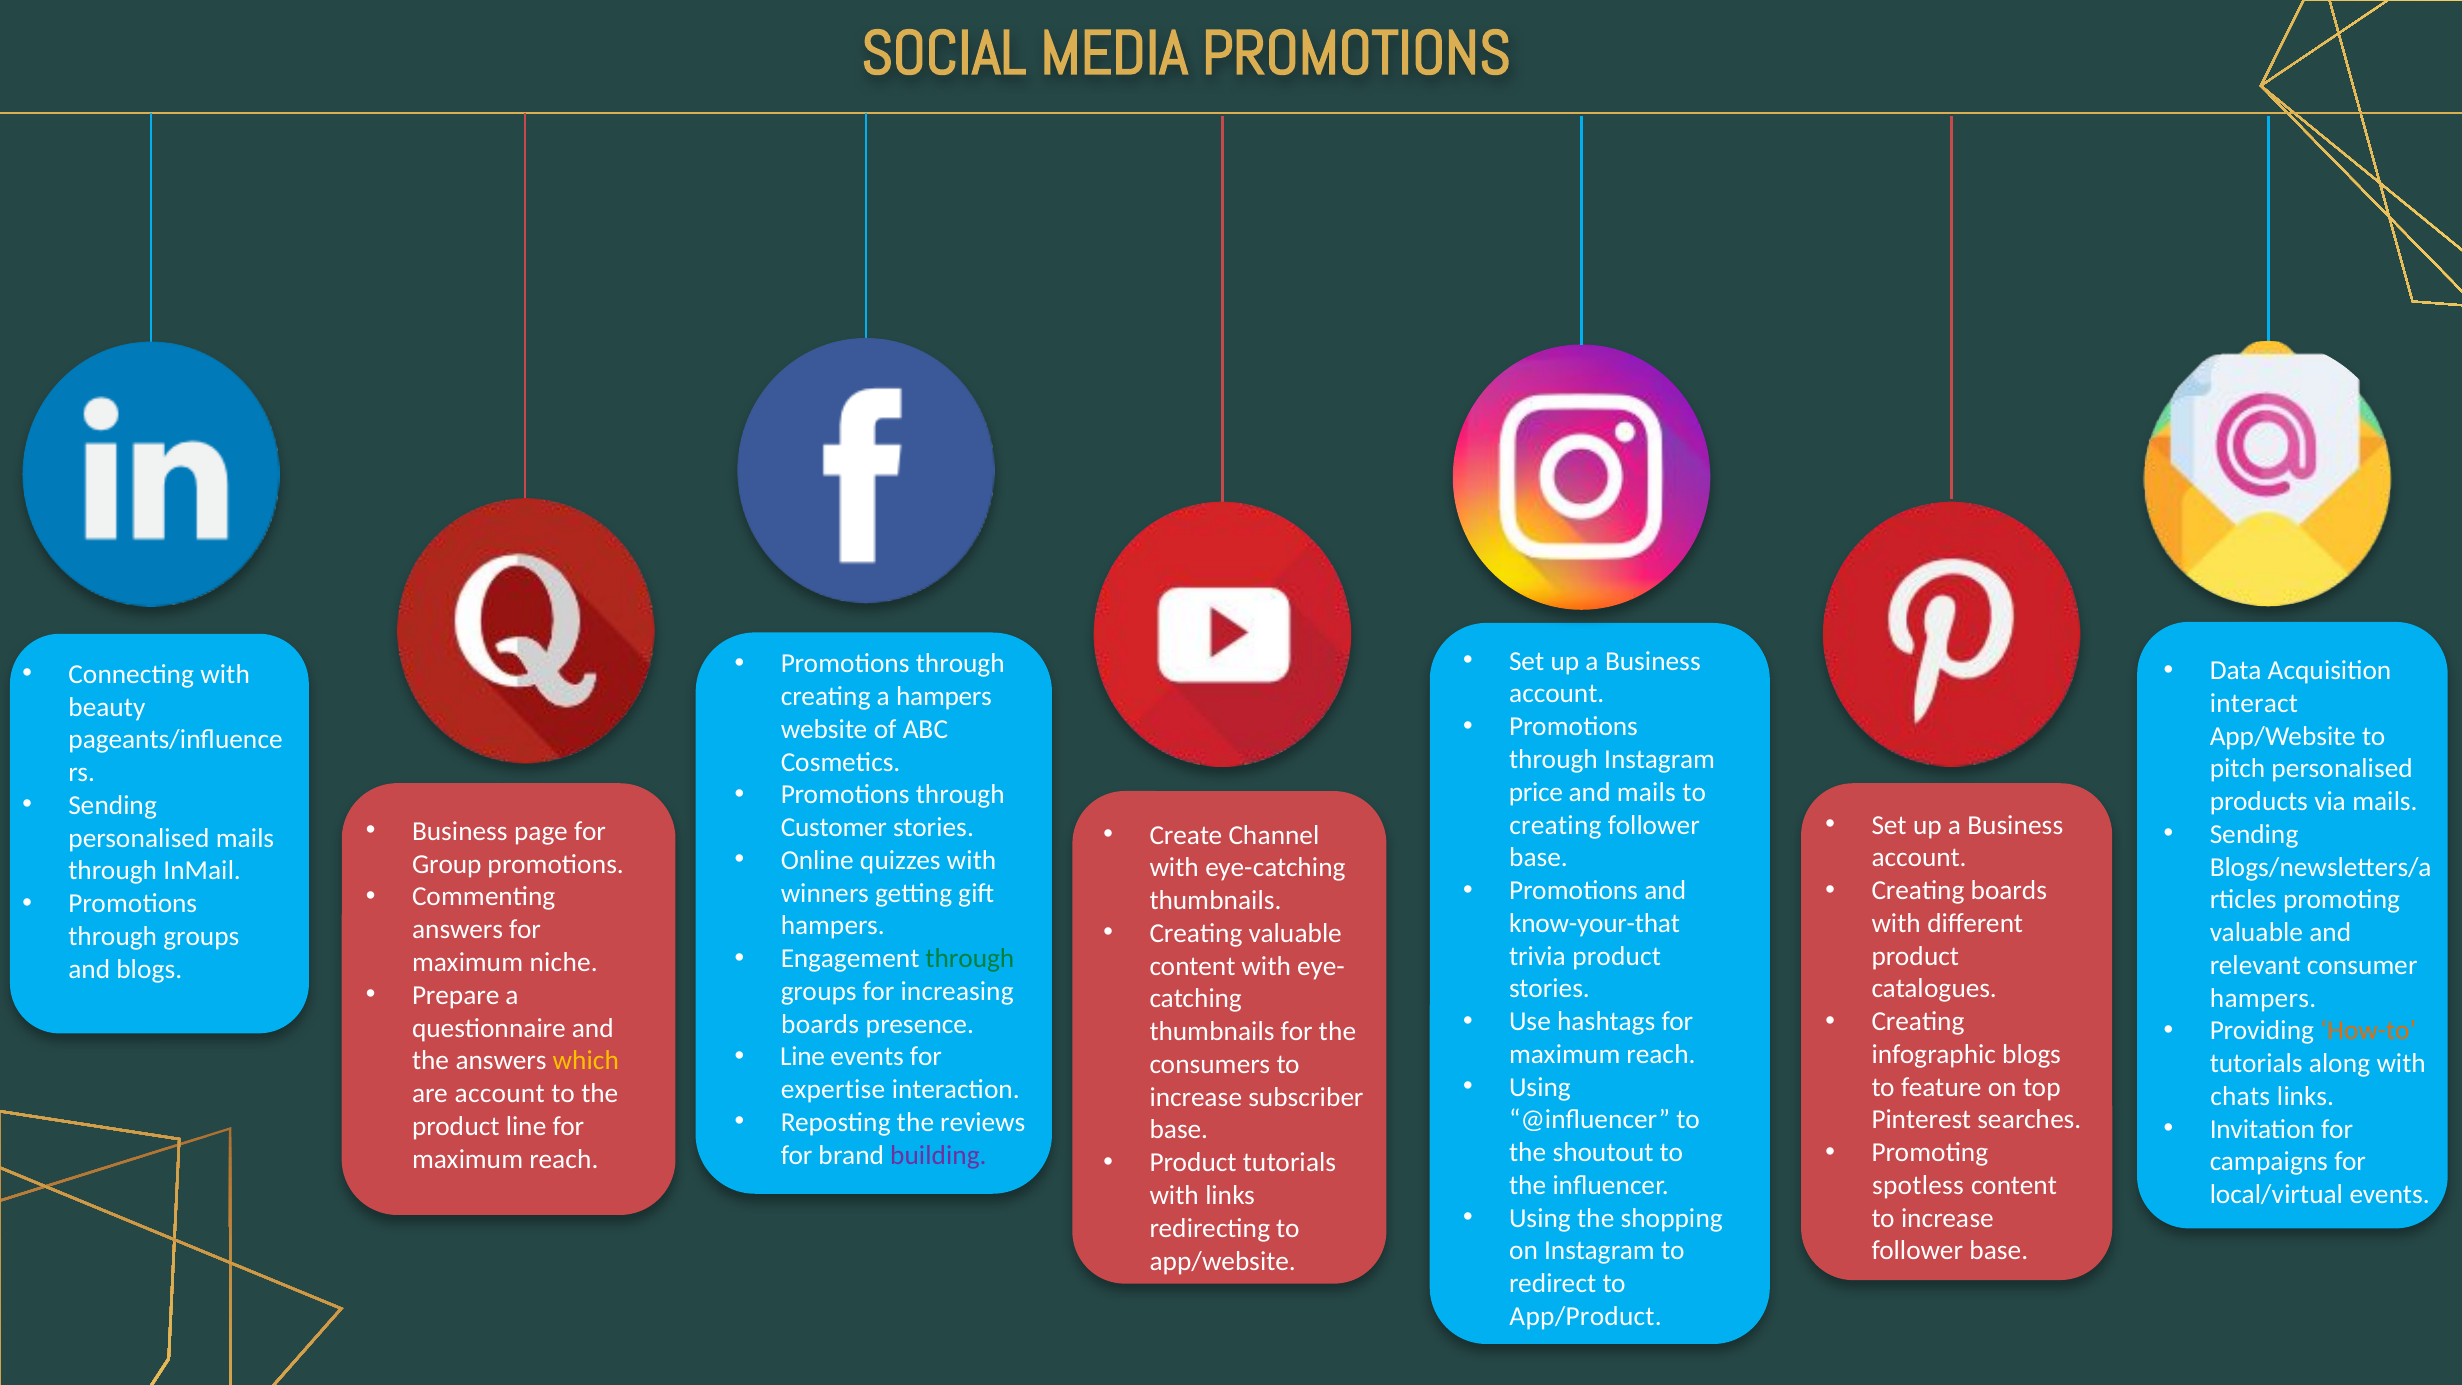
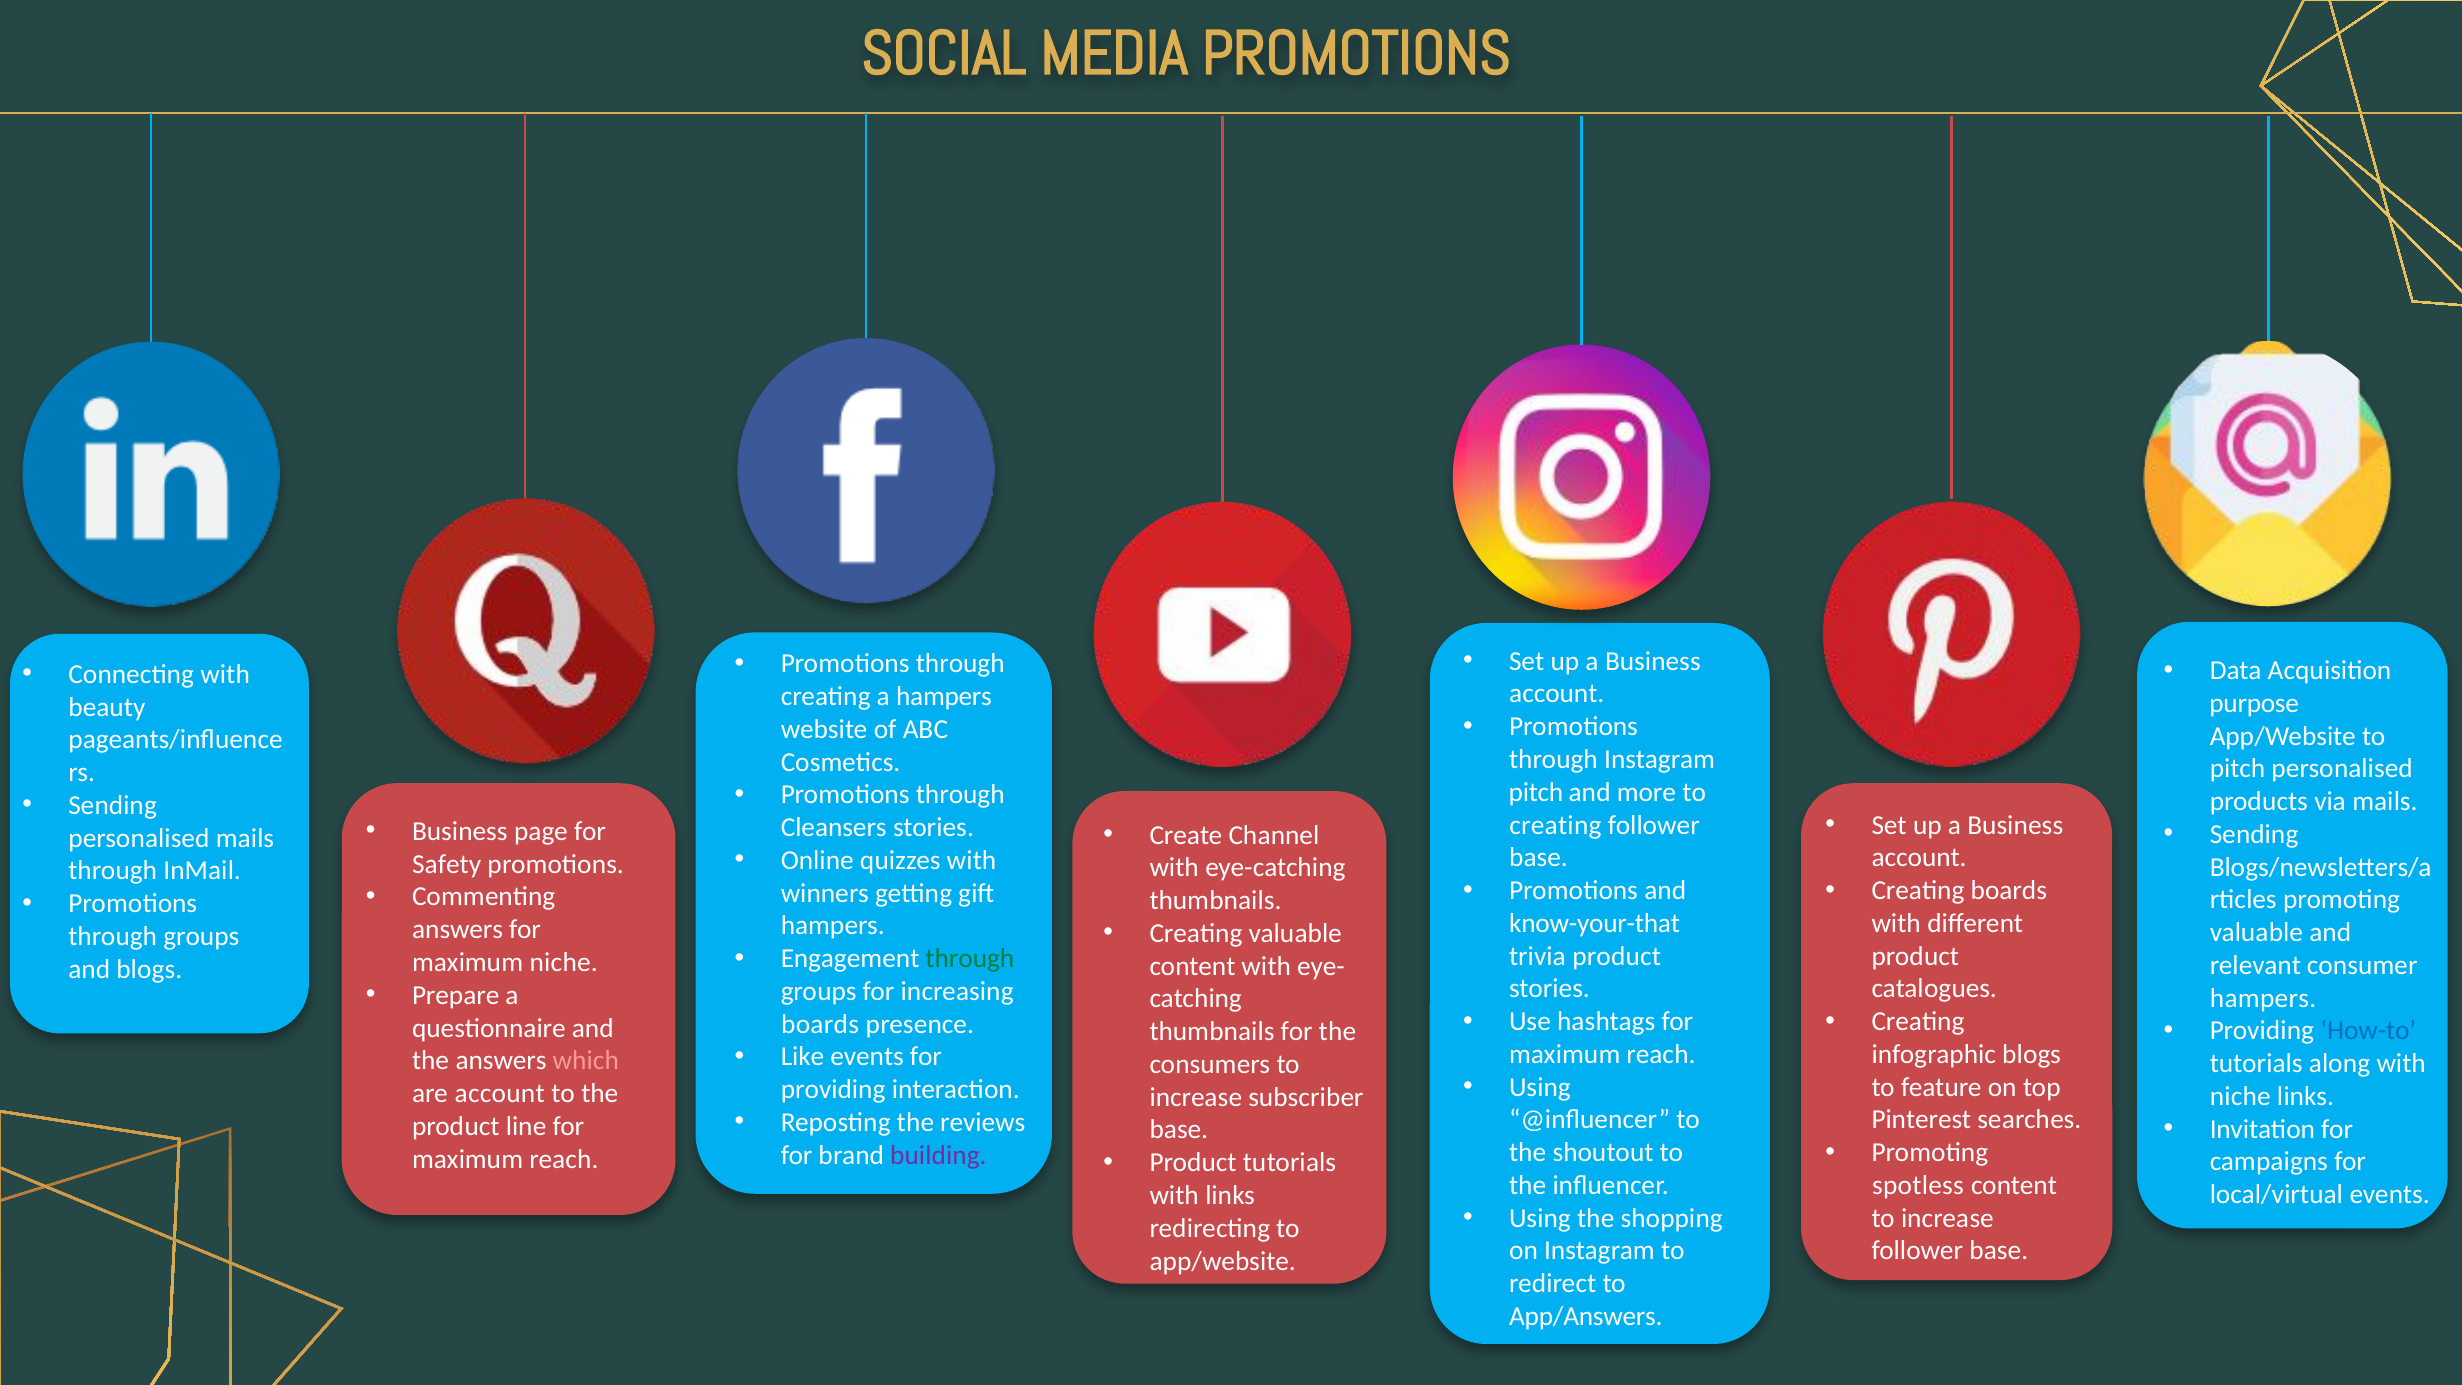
interact: interact -> purpose (2254, 703)
price: price -> pitch (1536, 792)
and mails: mails -> more (1646, 792)
Customer: Customer -> Cleansers (834, 827)
Group: Group -> Safety (447, 864)
How-to colour: orange -> blue (2368, 1031)
Line: Line -> Like (803, 1057)
which colour: yellow -> pink (586, 1061)
expertise: expertise -> providing (833, 1090)
chats: chats -> niche (2240, 1096)
App/Product: App/Product -> App/Answers (1586, 1316)
